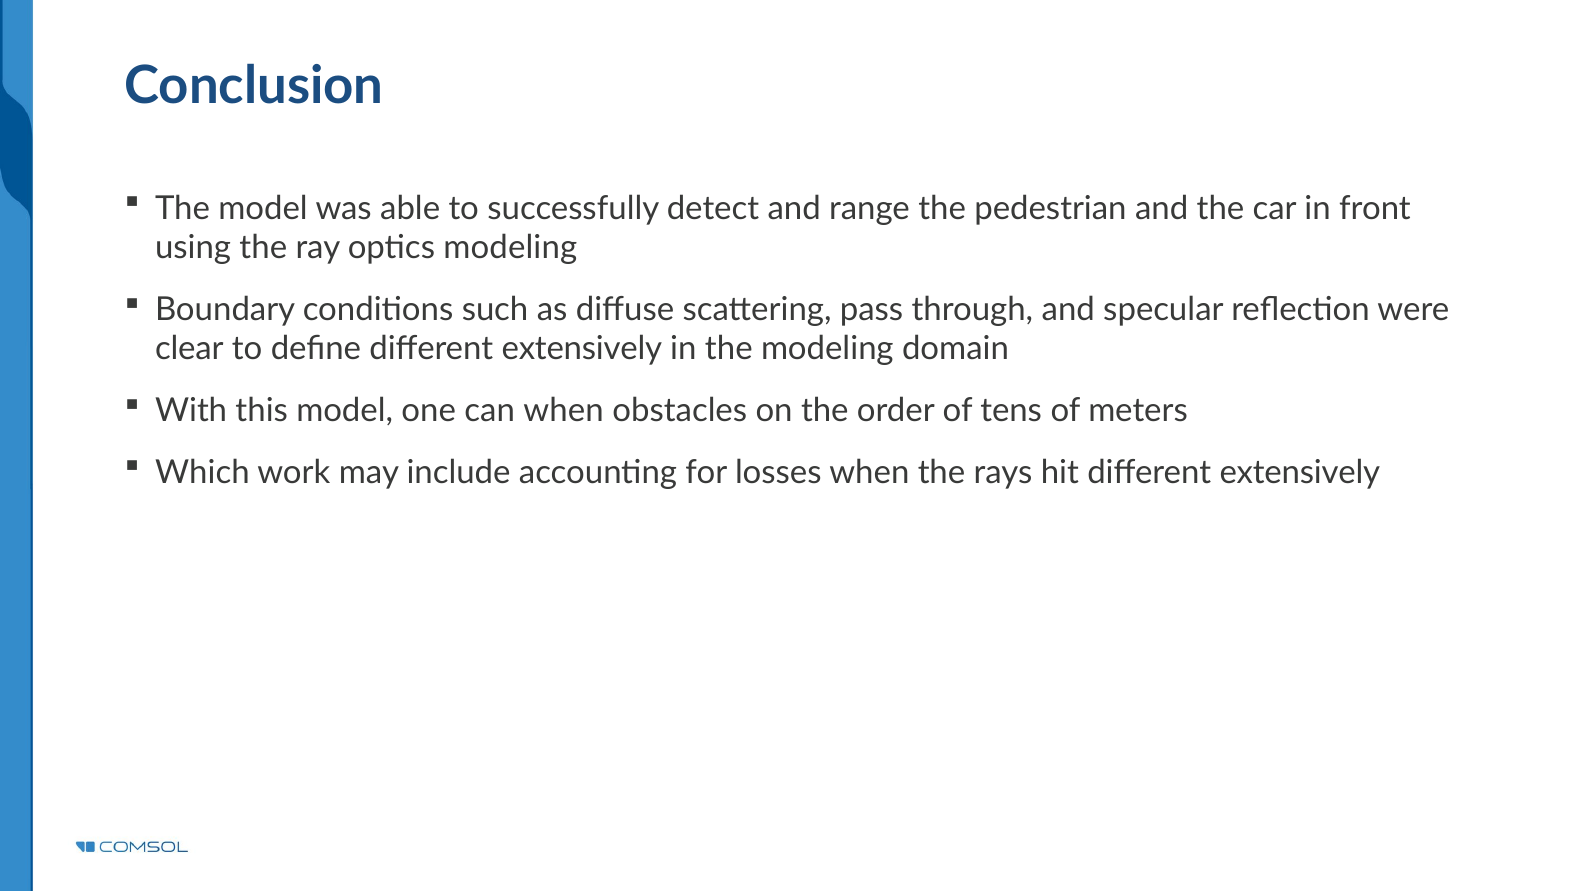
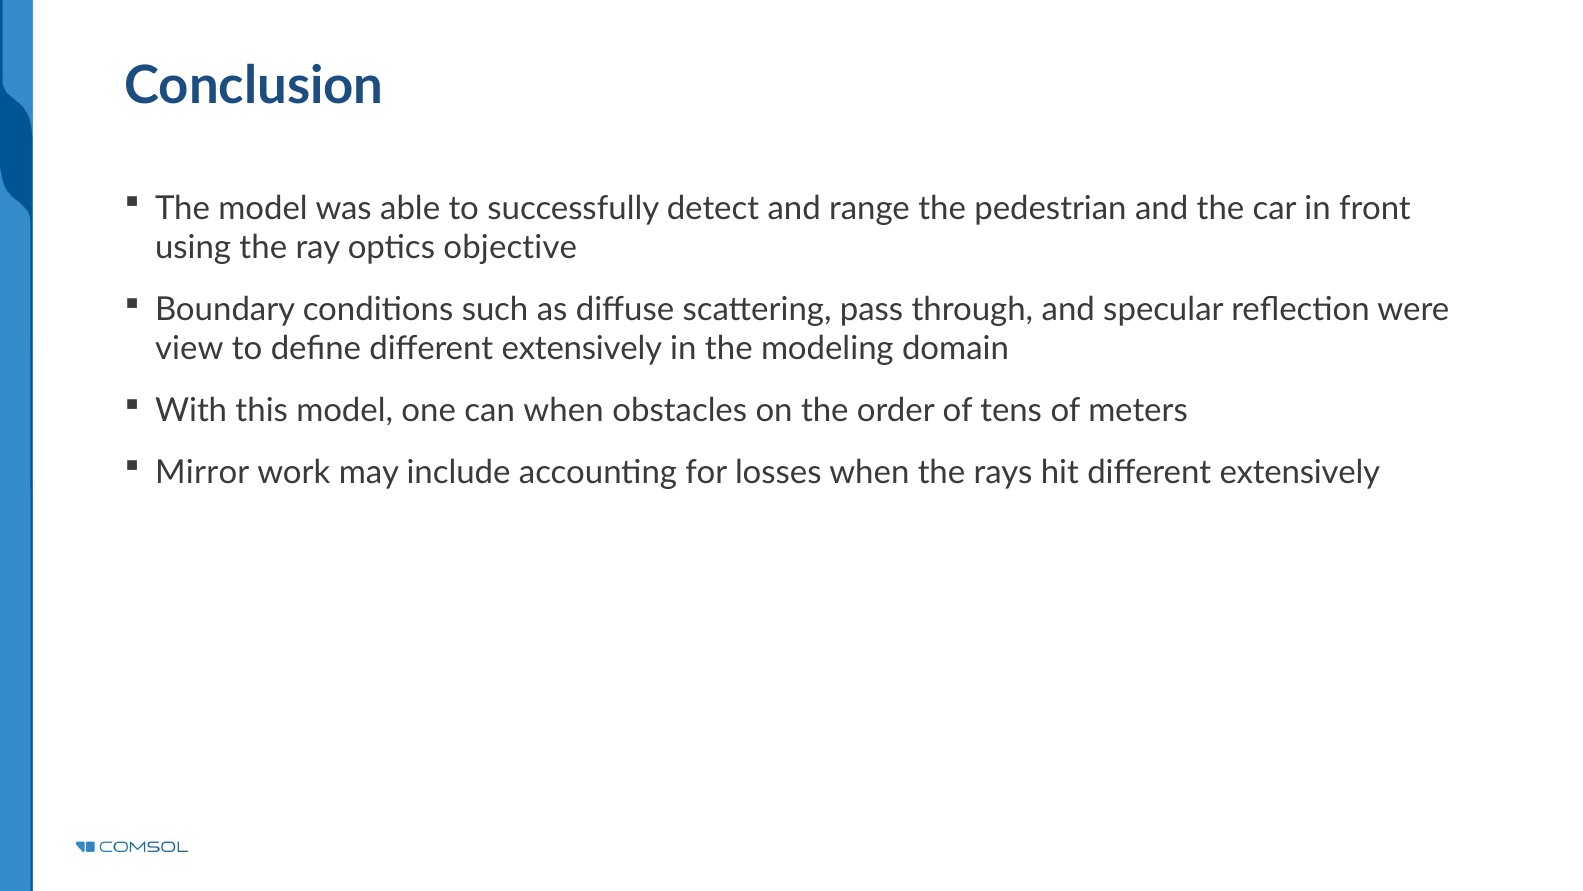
optics modeling: modeling -> objective (510, 248)
clear: clear -> view (189, 349)
Which: Which -> Mirror (202, 472)
